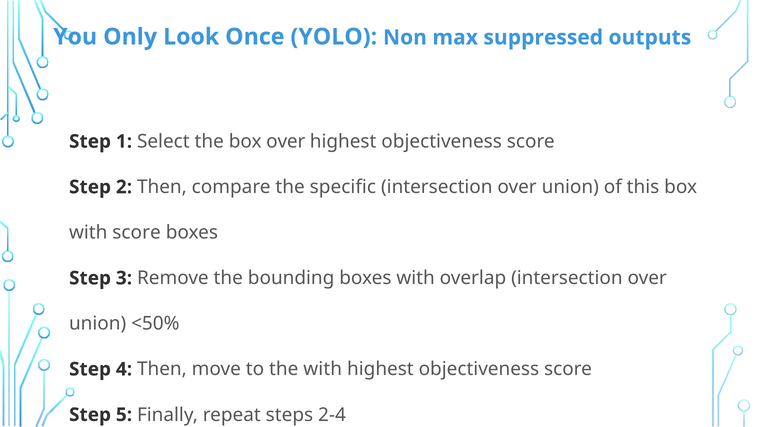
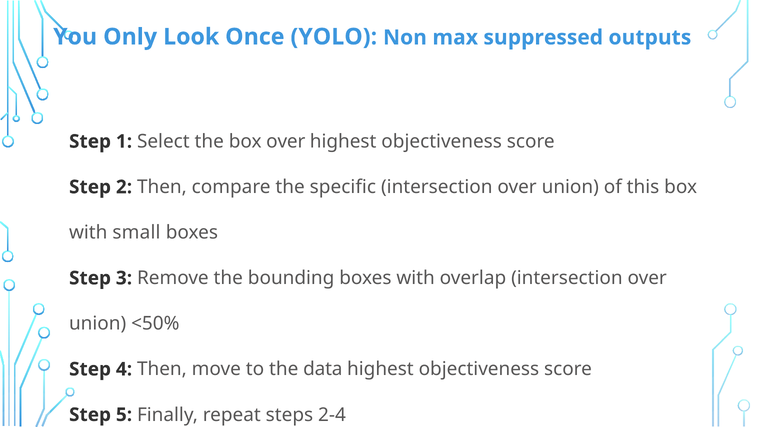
with score: score -> small (136, 233)
the with: with -> data (323, 369)
